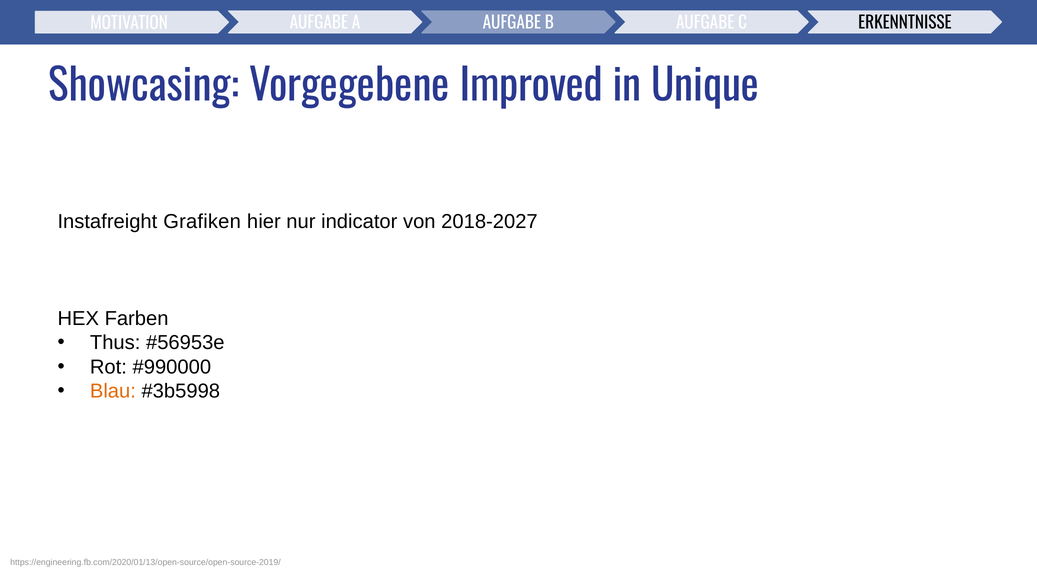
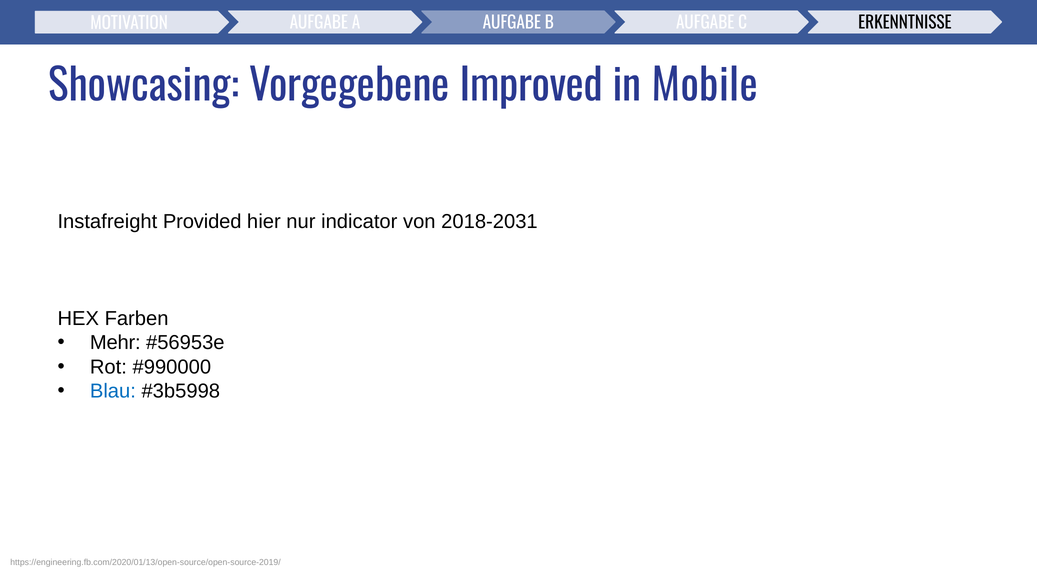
Unique: Unique -> Mobile (705, 87)
Grafiken: Grafiken -> Provided (202, 222)
2018-2027: 2018-2027 -> 2018-2031 (489, 222)
Thus: Thus -> Mehr (115, 343)
Blau colour: orange -> blue (113, 391)
